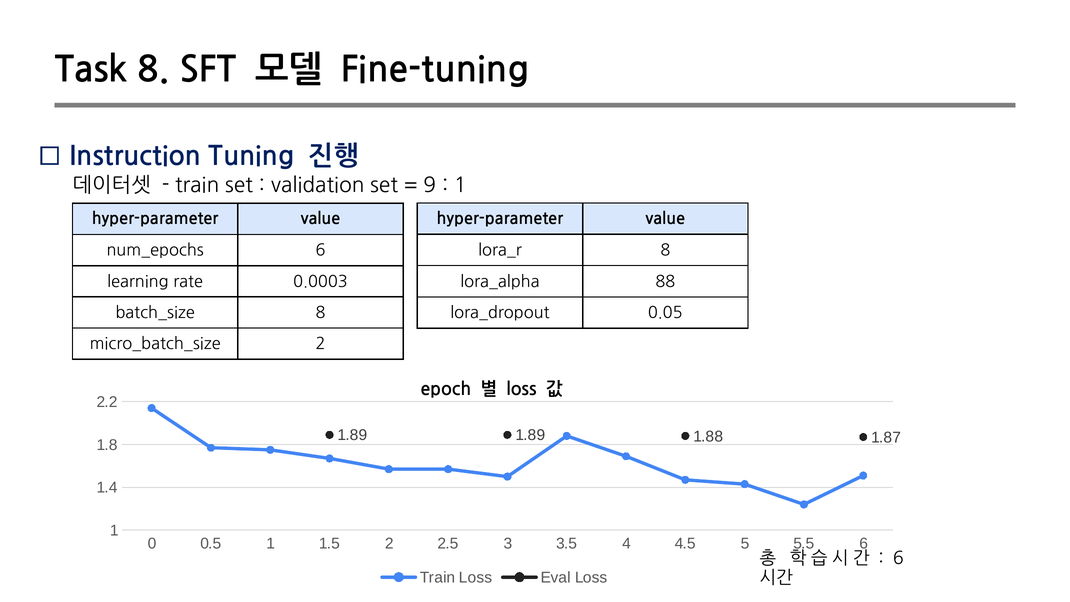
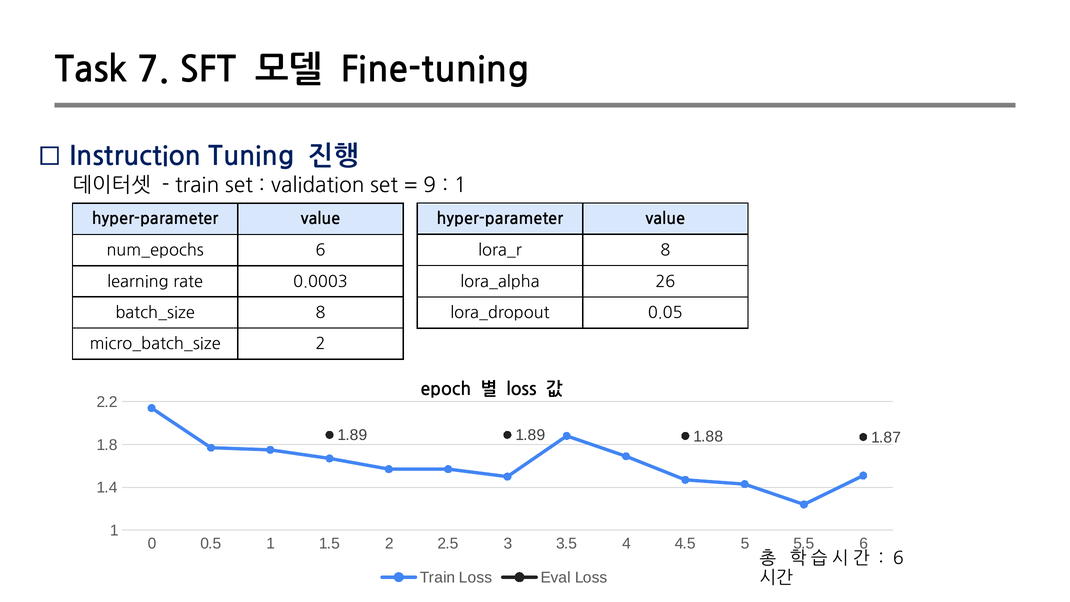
Task 8: 8 -> 7 (153, 70)
88: 88 -> 26 (665, 282)
